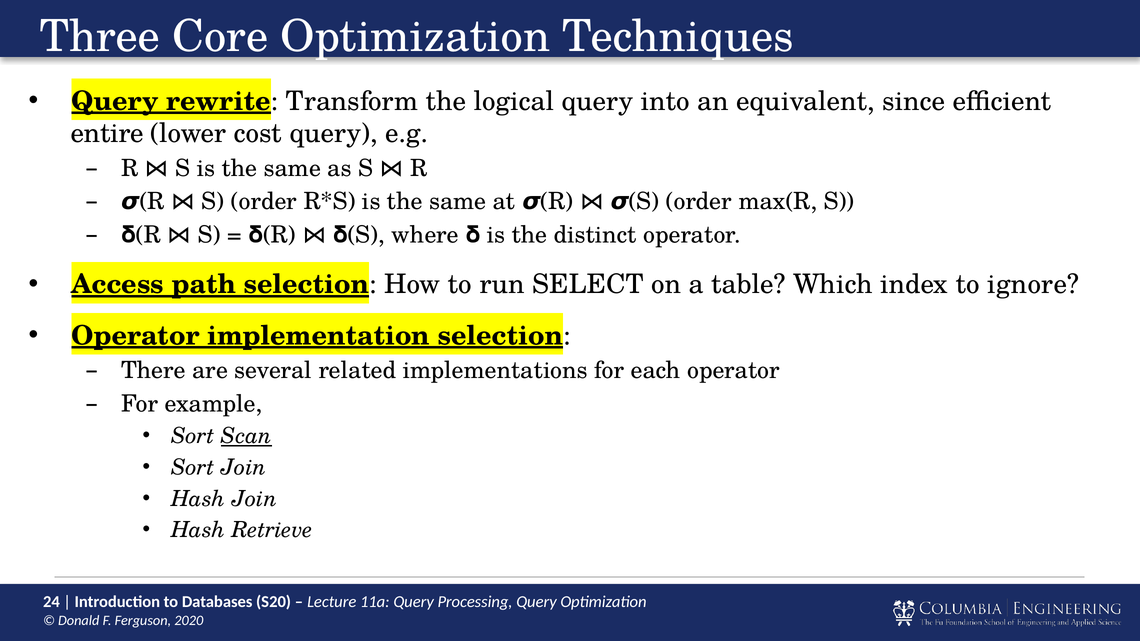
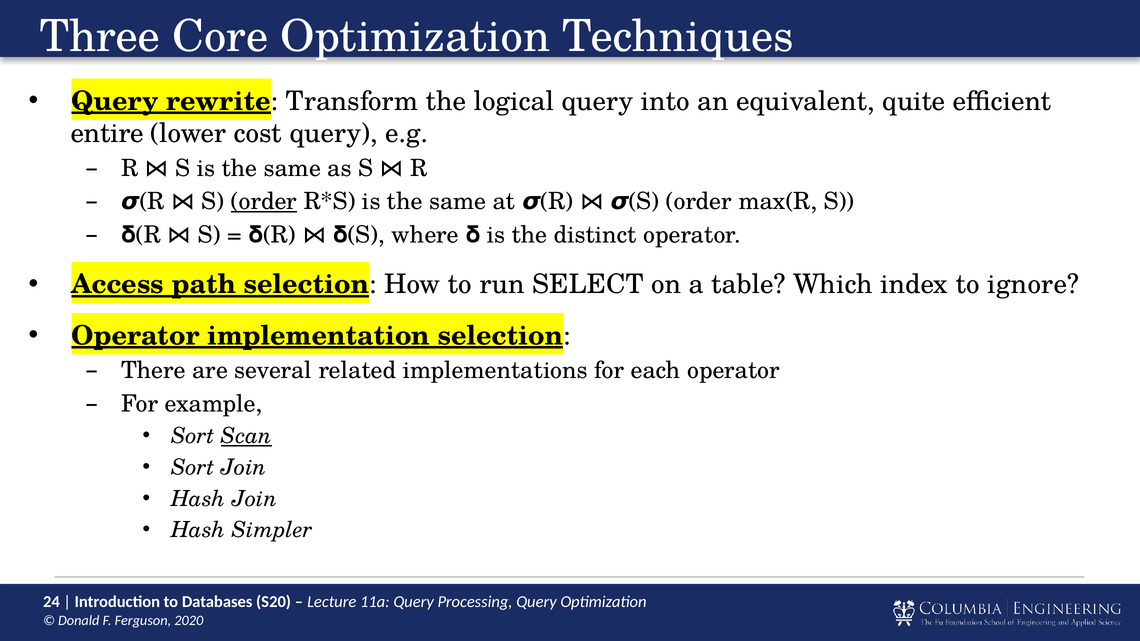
since: since -> quite (914, 101)
order underline: none -> present (264, 202)
Retrieve: Retrieve -> Simpler (272, 530)
